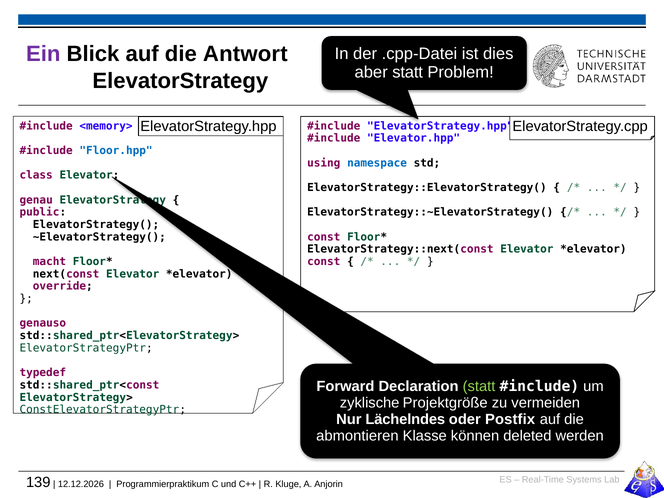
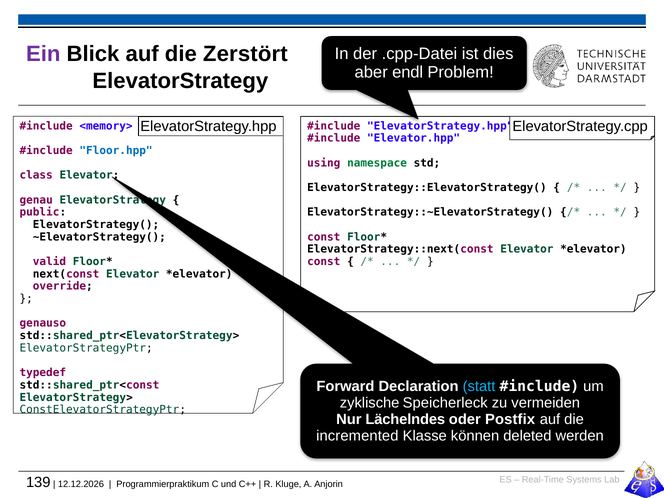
Antwort: Antwort -> Zerstört (245, 54)
aber statt: statt -> endl (408, 72)
namespace colour: blue -> green (377, 163)
macht: macht -> valid (49, 262)
statt colour: light green -> light blue (479, 386)
Projektgröße: Projektgröße -> Speicherleck (445, 403)
abmontieren: abmontieren -> incremented (357, 436)
